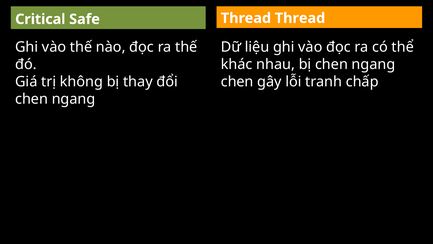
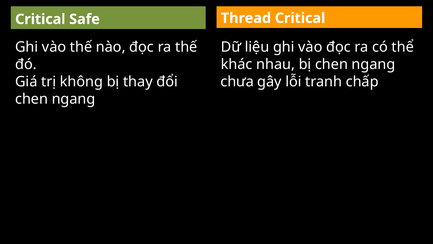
Thread Thread: Thread -> Critical (300, 18)
chen: chen -> chưa (237, 82)
